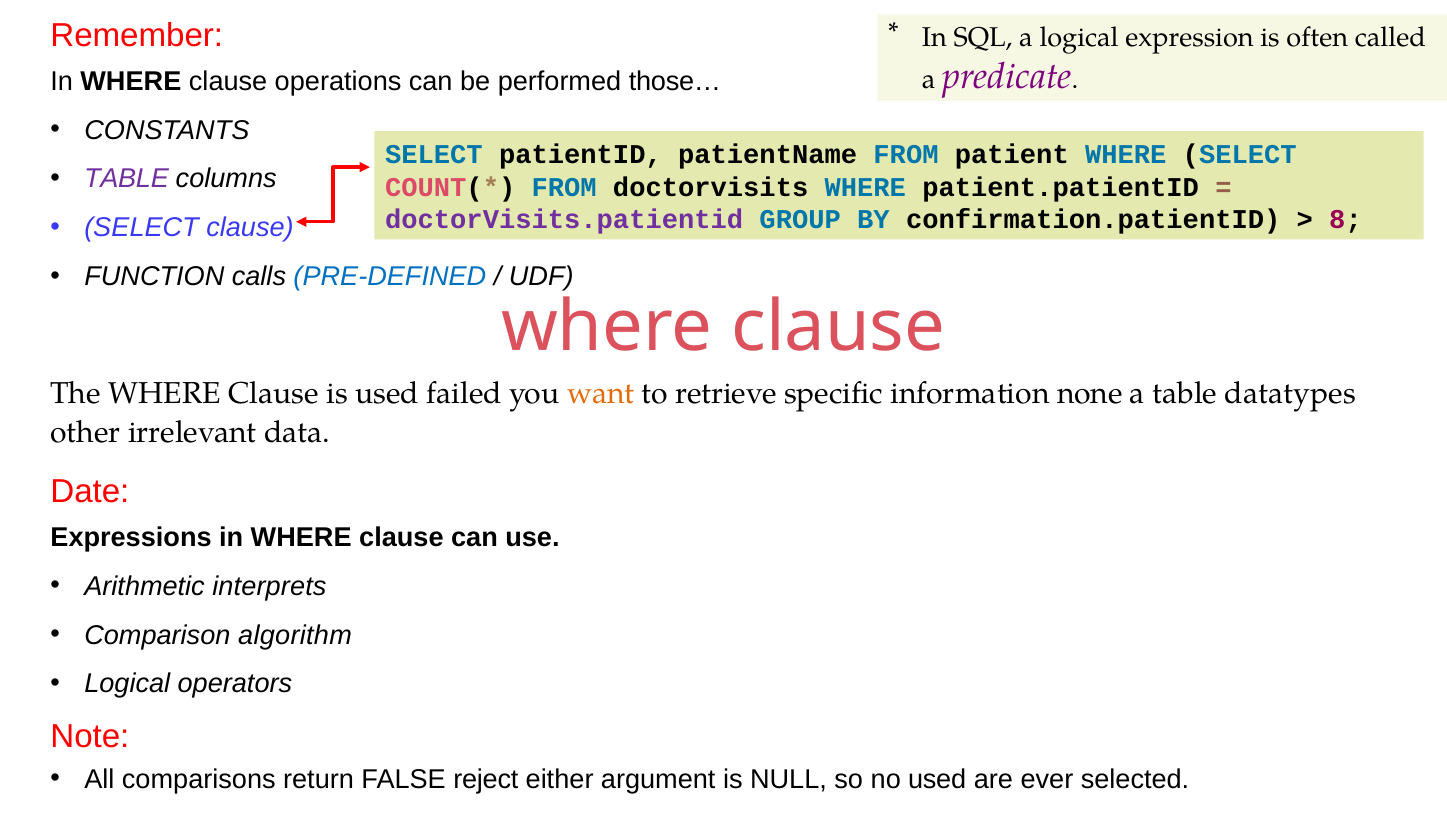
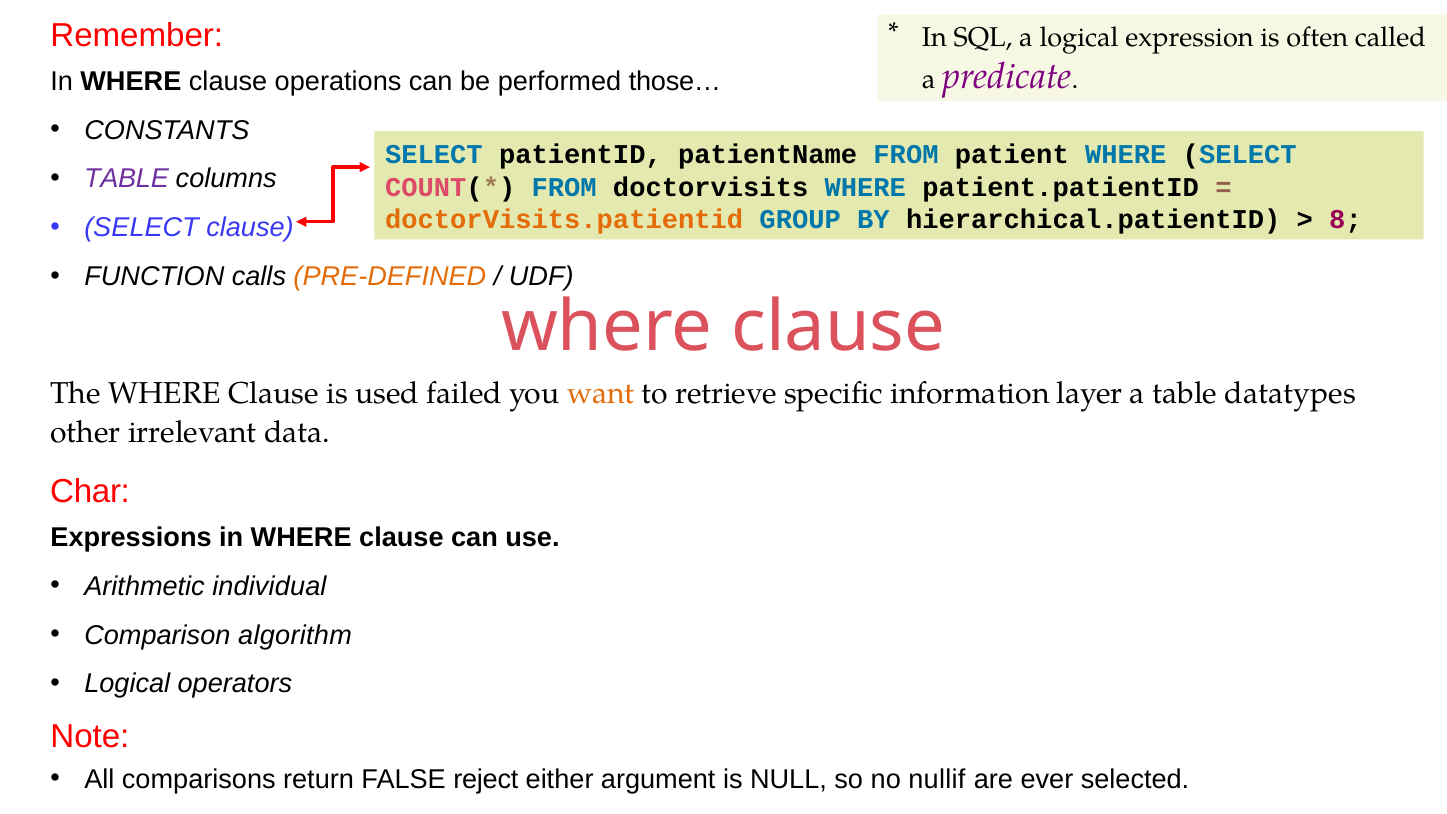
doctorVisits.patientid colour: purple -> orange (564, 220)
confirmation.patientID: confirmation.patientID -> hierarchical.patientID (1093, 220)
PRE-DEFINED colour: blue -> orange (390, 277)
none: none -> layer (1090, 393)
Date: Date -> Char (90, 492)
interprets: interprets -> individual (269, 586)
no used: used -> nullif (937, 779)
